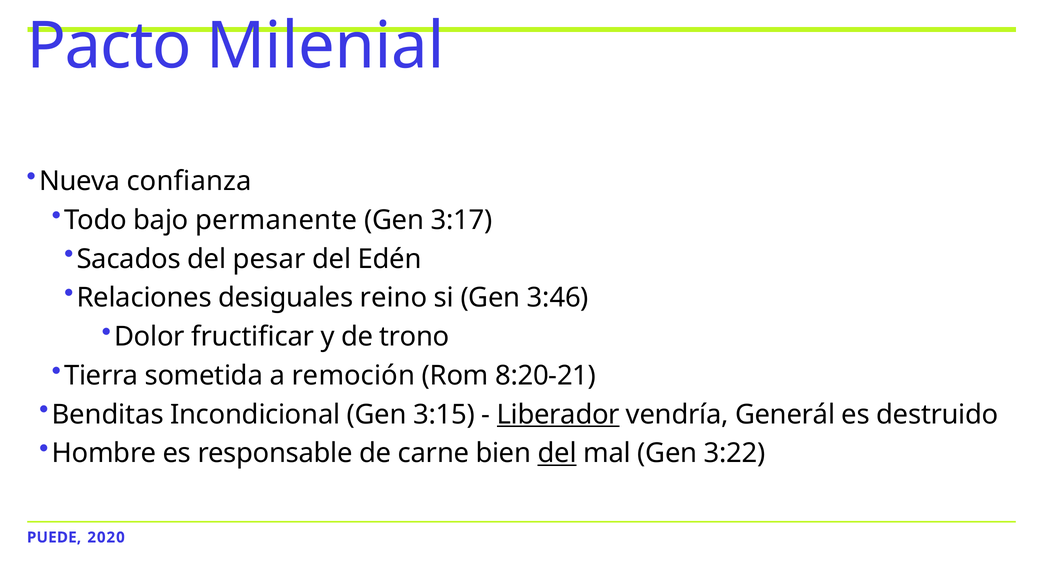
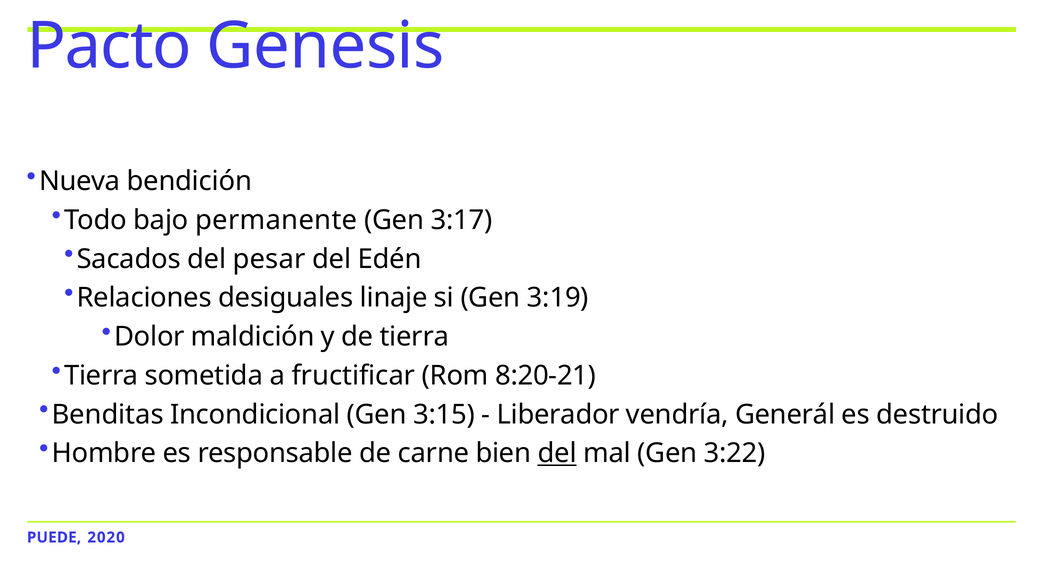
Milenial: Milenial -> Genesis (325, 46)
confianza: confianza -> bendición (189, 181)
reino: reino -> linaje (394, 298)
3:46: 3:46 -> 3:19 (558, 298)
fructificar: fructificar -> maldición (253, 337)
de trono: trono -> tierra (414, 337)
remoción: remoción -> fructificar (353, 375)
Liberador underline: present -> none (558, 414)
